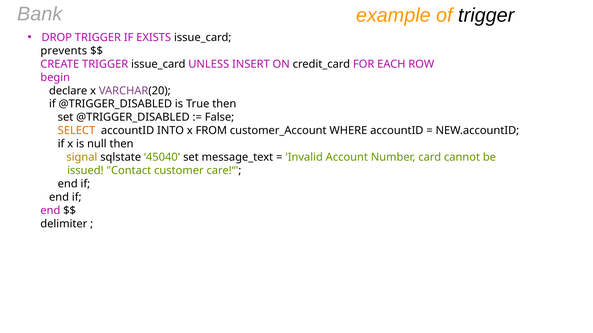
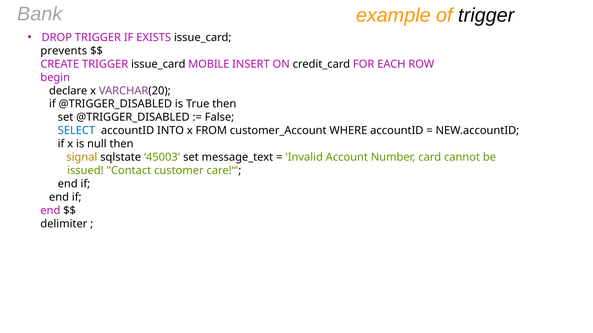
UNLESS: UNLESS -> MOBILE (209, 64)
SELECT colour: orange -> blue (76, 131)
45040: 45040 -> 45003 (162, 158)
